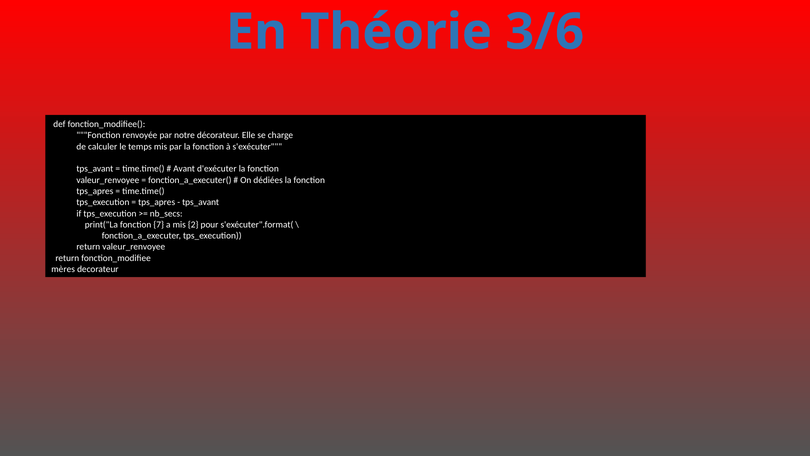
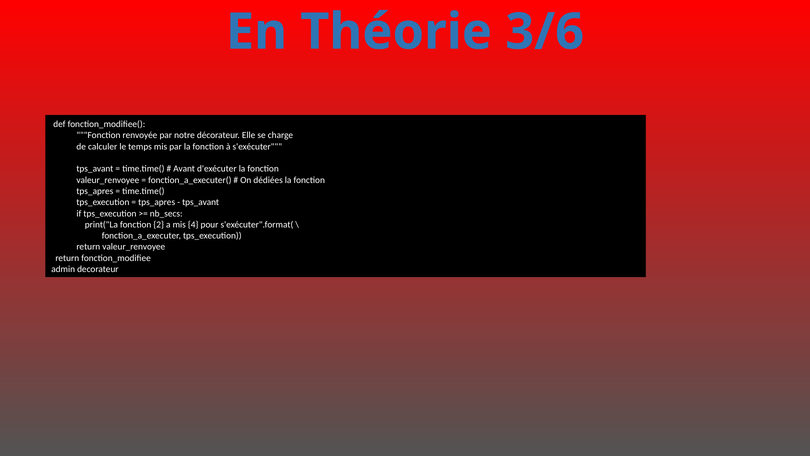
7: 7 -> 2 (159, 224)
2: 2 -> 4 (193, 224)
mères: mères -> admin (63, 269)
